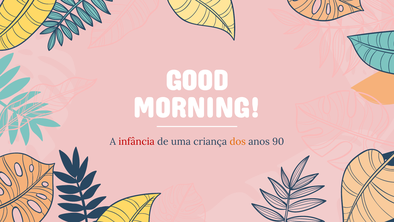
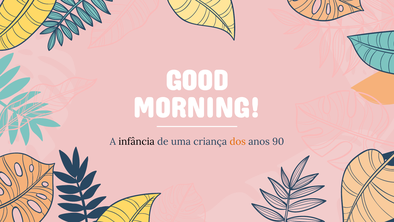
infância colour: red -> black (137, 141)
